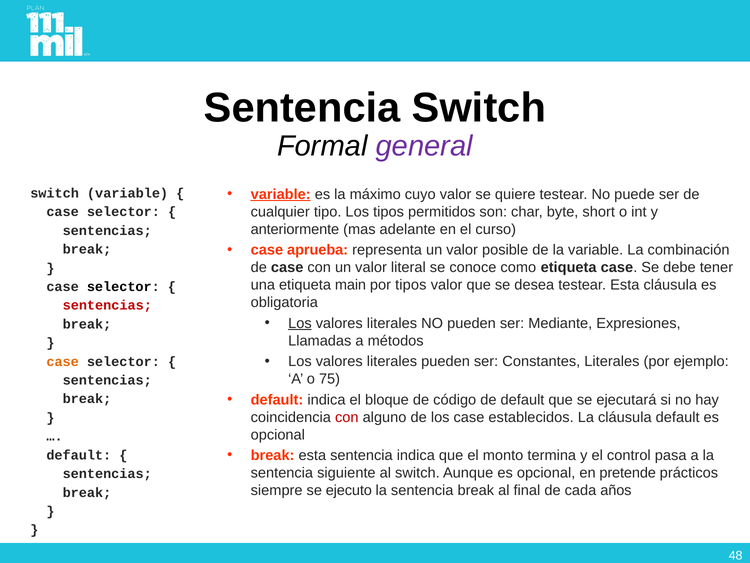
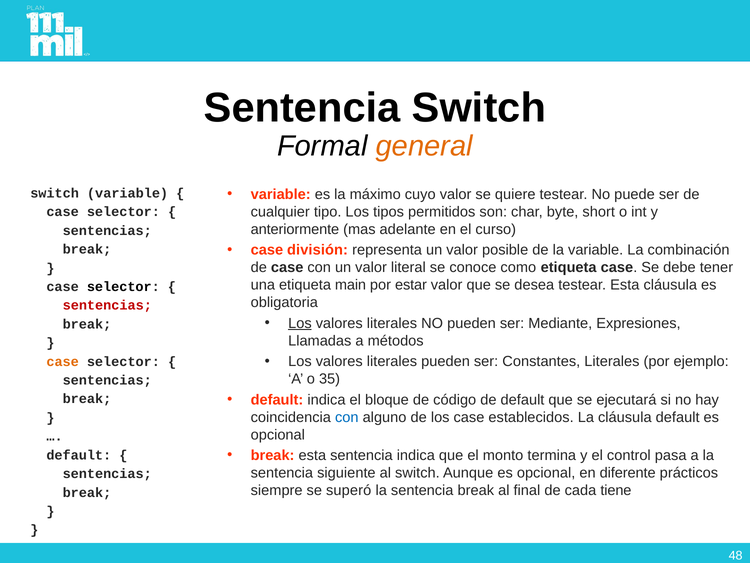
general colour: purple -> orange (424, 146)
variable underline: present -> none (281, 194)
aprueba: aprueba -> división (318, 250)
por tipos: tipos -> estar (411, 285)
75: 75 -> 35 (330, 379)
con colour: red -> blue (347, 417)
pretende: pretende -> diferente (628, 472)
ejecuto: ejecuto -> superó (349, 490)
años: años -> tiene (616, 490)
